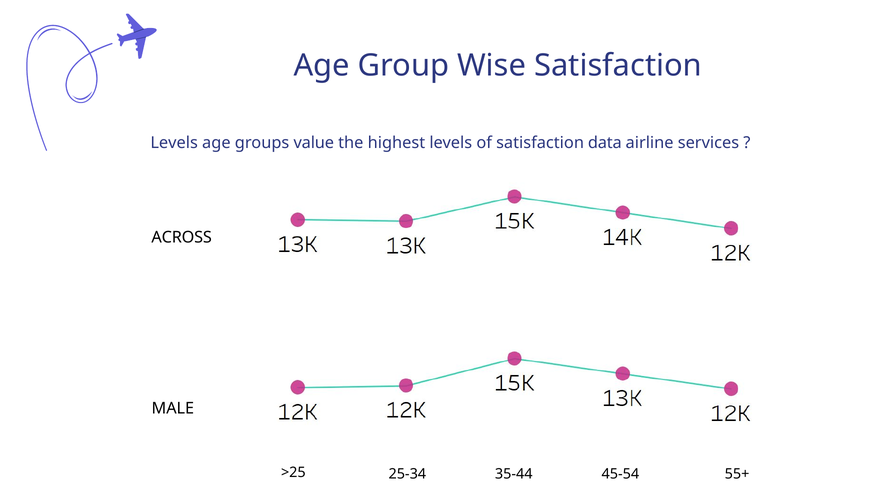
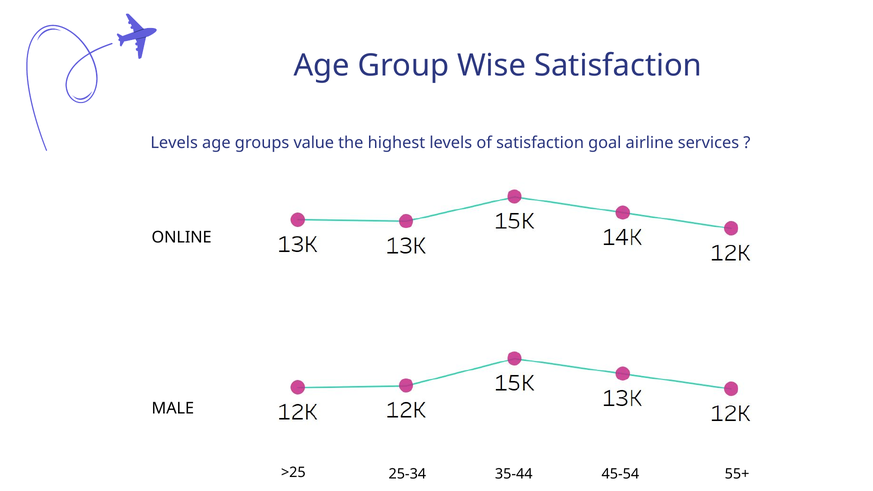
data: data -> goal (605, 143)
ACROSS: ACROSS -> ONLINE (182, 237)
